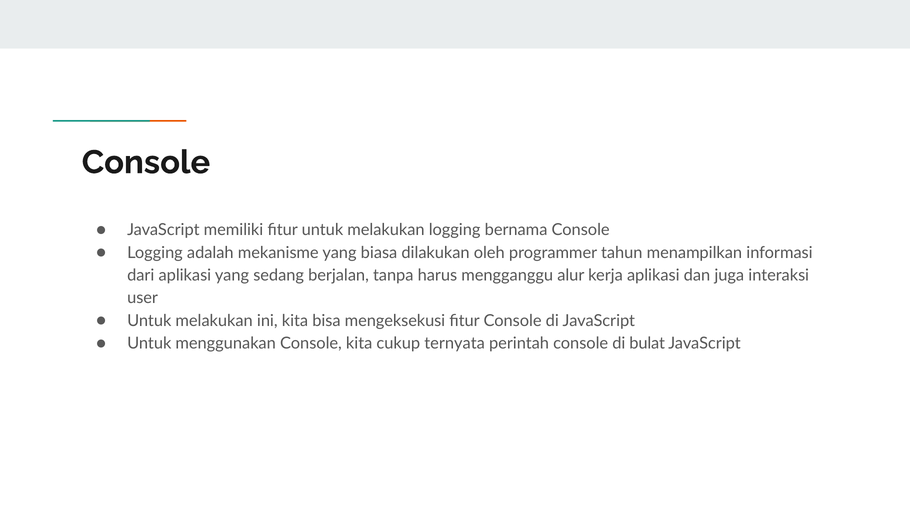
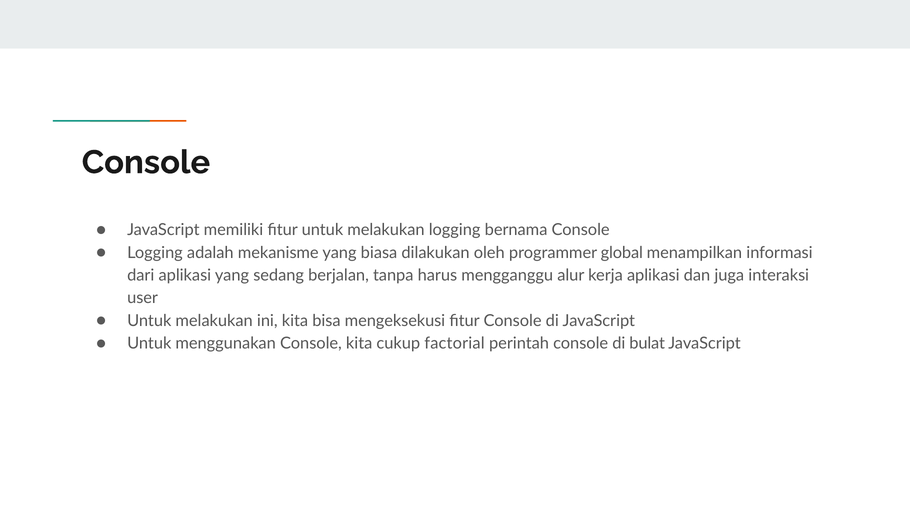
tahun: tahun -> global (622, 253)
ternyata: ternyata -> factorial (454, 343)
